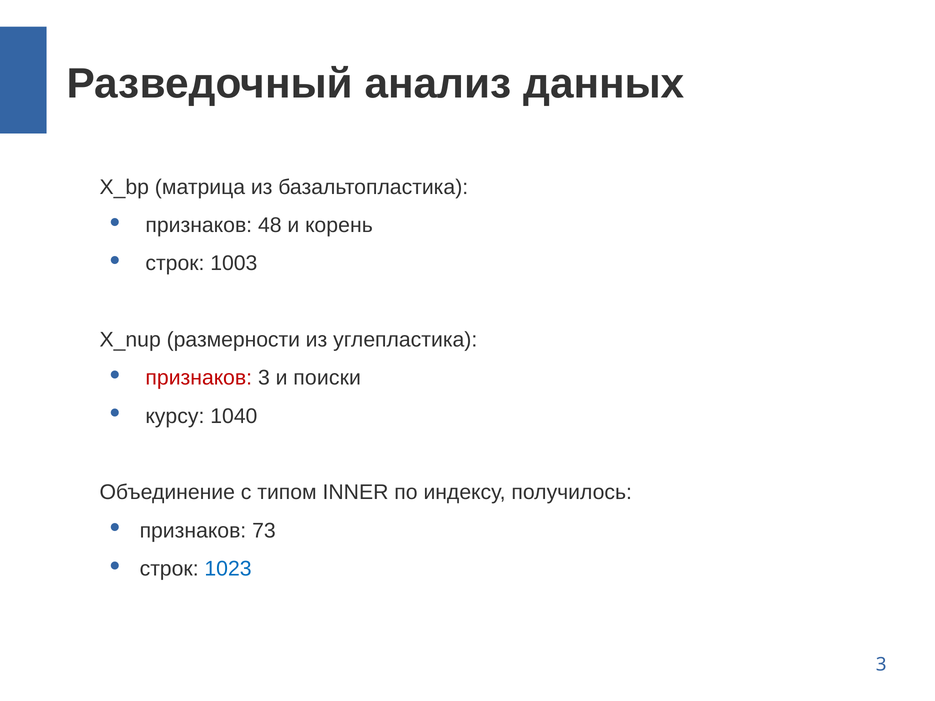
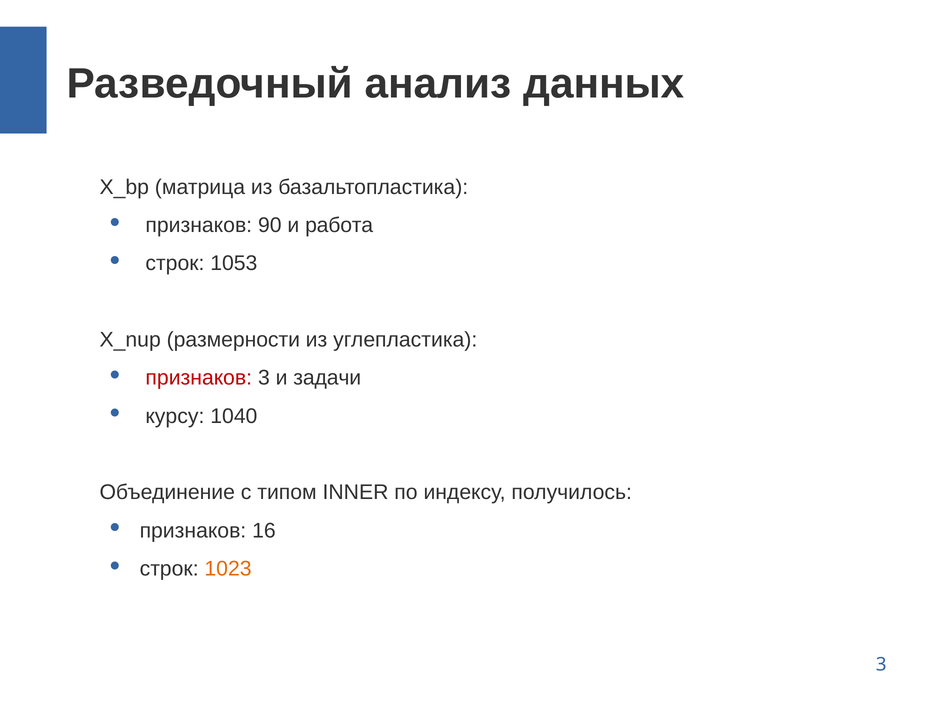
48: 48 -> 90 (270, 225)
корень: корень -> работа (339, 225)
1003: 1003 -> 1053 (234, 264)
поиски: поиски -> задачи (327, 378)
73: 73 -> 16 (264, 531)
1023 colour: blue -> orange (228, 569)
